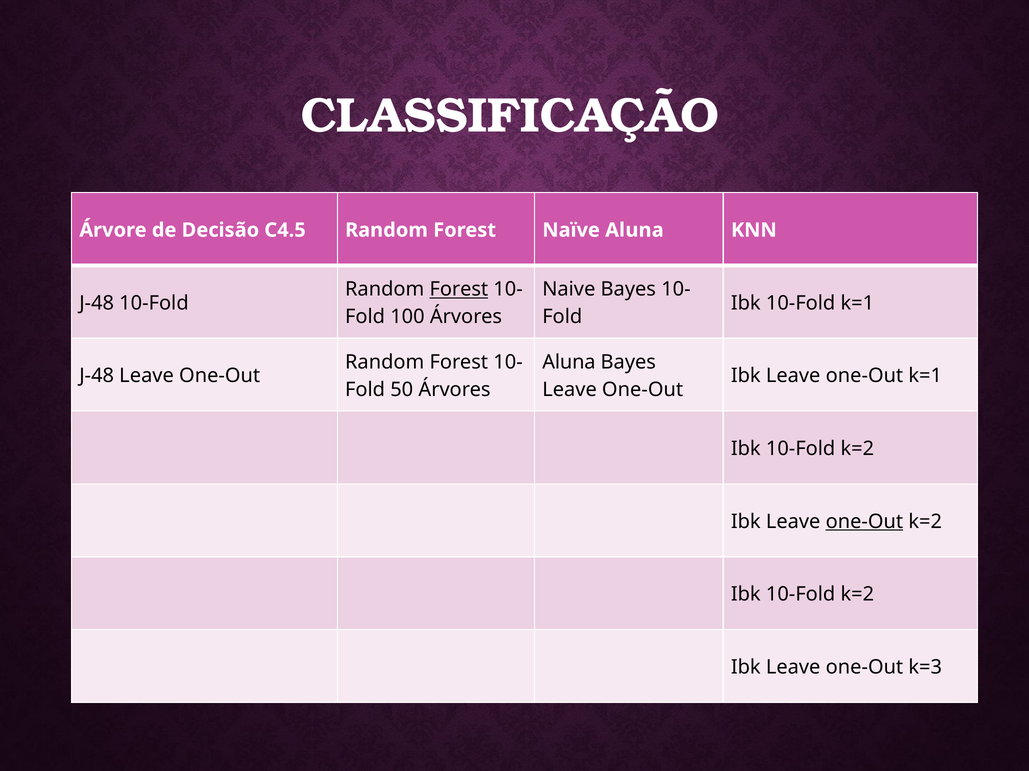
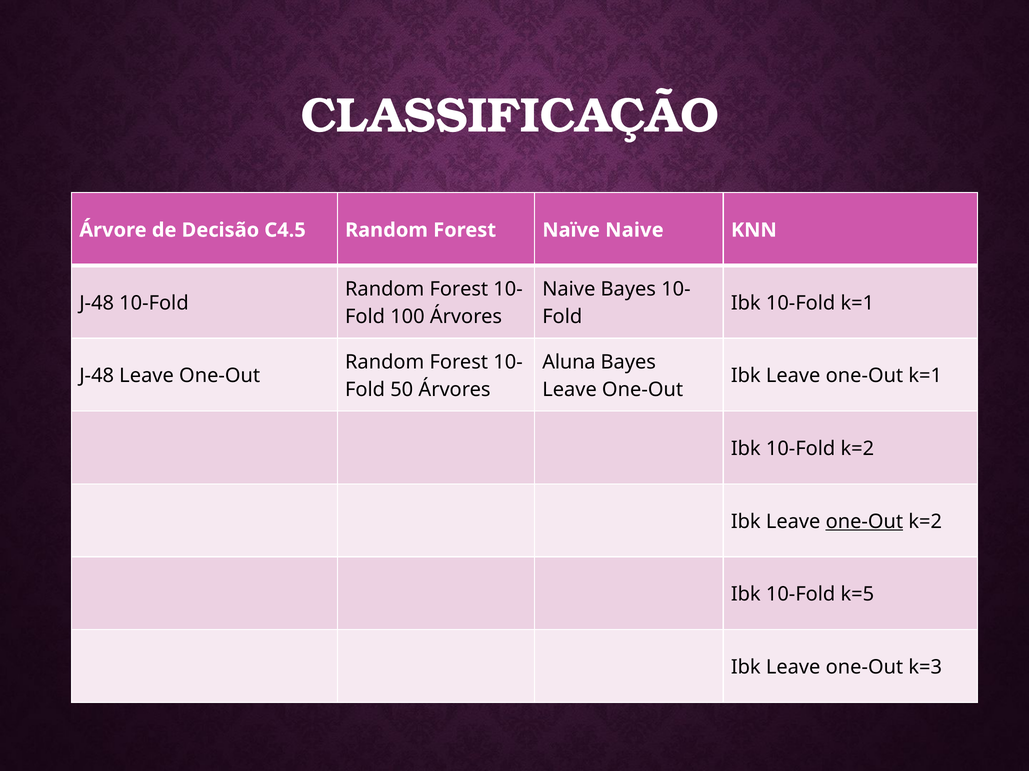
Naïve Aluna: Aluna -> Naive (634, 230)
Forest underline: present -> none (459, 290)
k=2: k=2 -> k=5 (857, 595)
